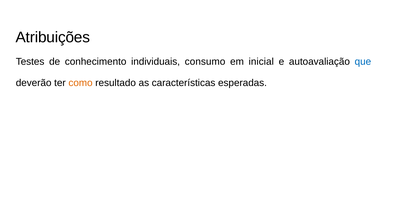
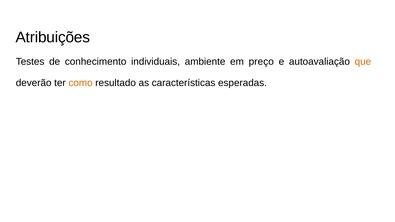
consumo: consumo -> ambiente (205, 62)
inicial: inicial -> preço (261, 62)
que colour: blue -> orange (363, 62)
